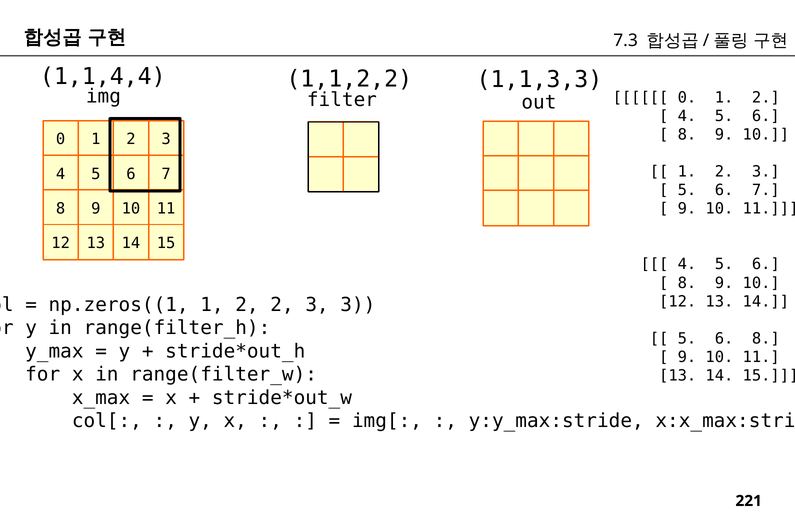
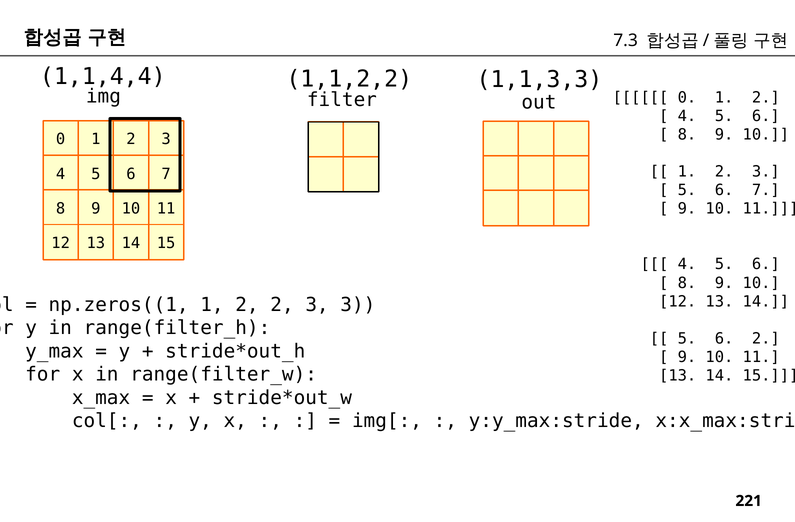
6 8: 8 -> 2 (766, 339)
